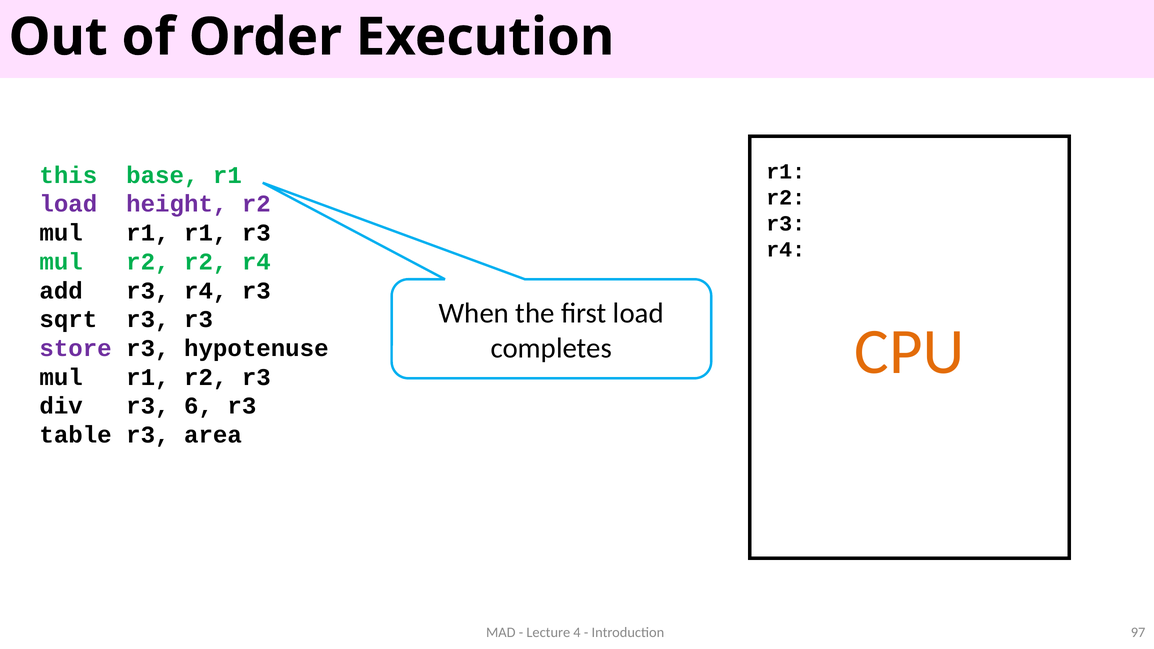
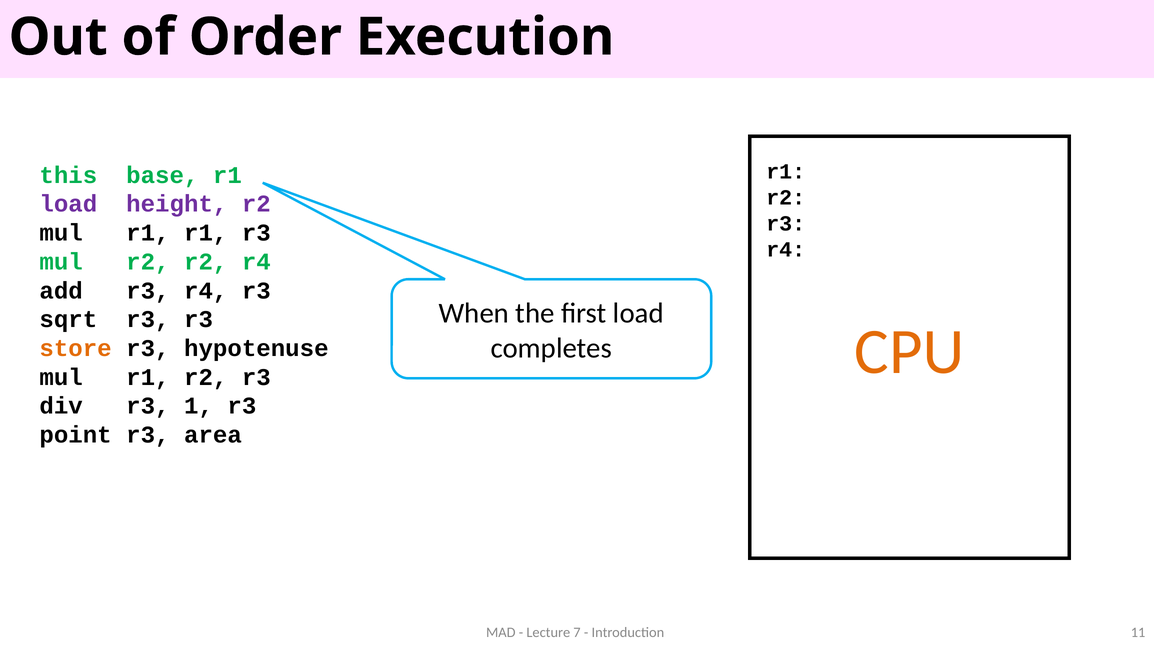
store colour: purple -> orange (76, 348)
6: 6 -> 1 (199, 406)
table: table -> point (76, 435)
4: 4 -> 7 (577, 633)
97: 97 -> 11 (1138, 633)
